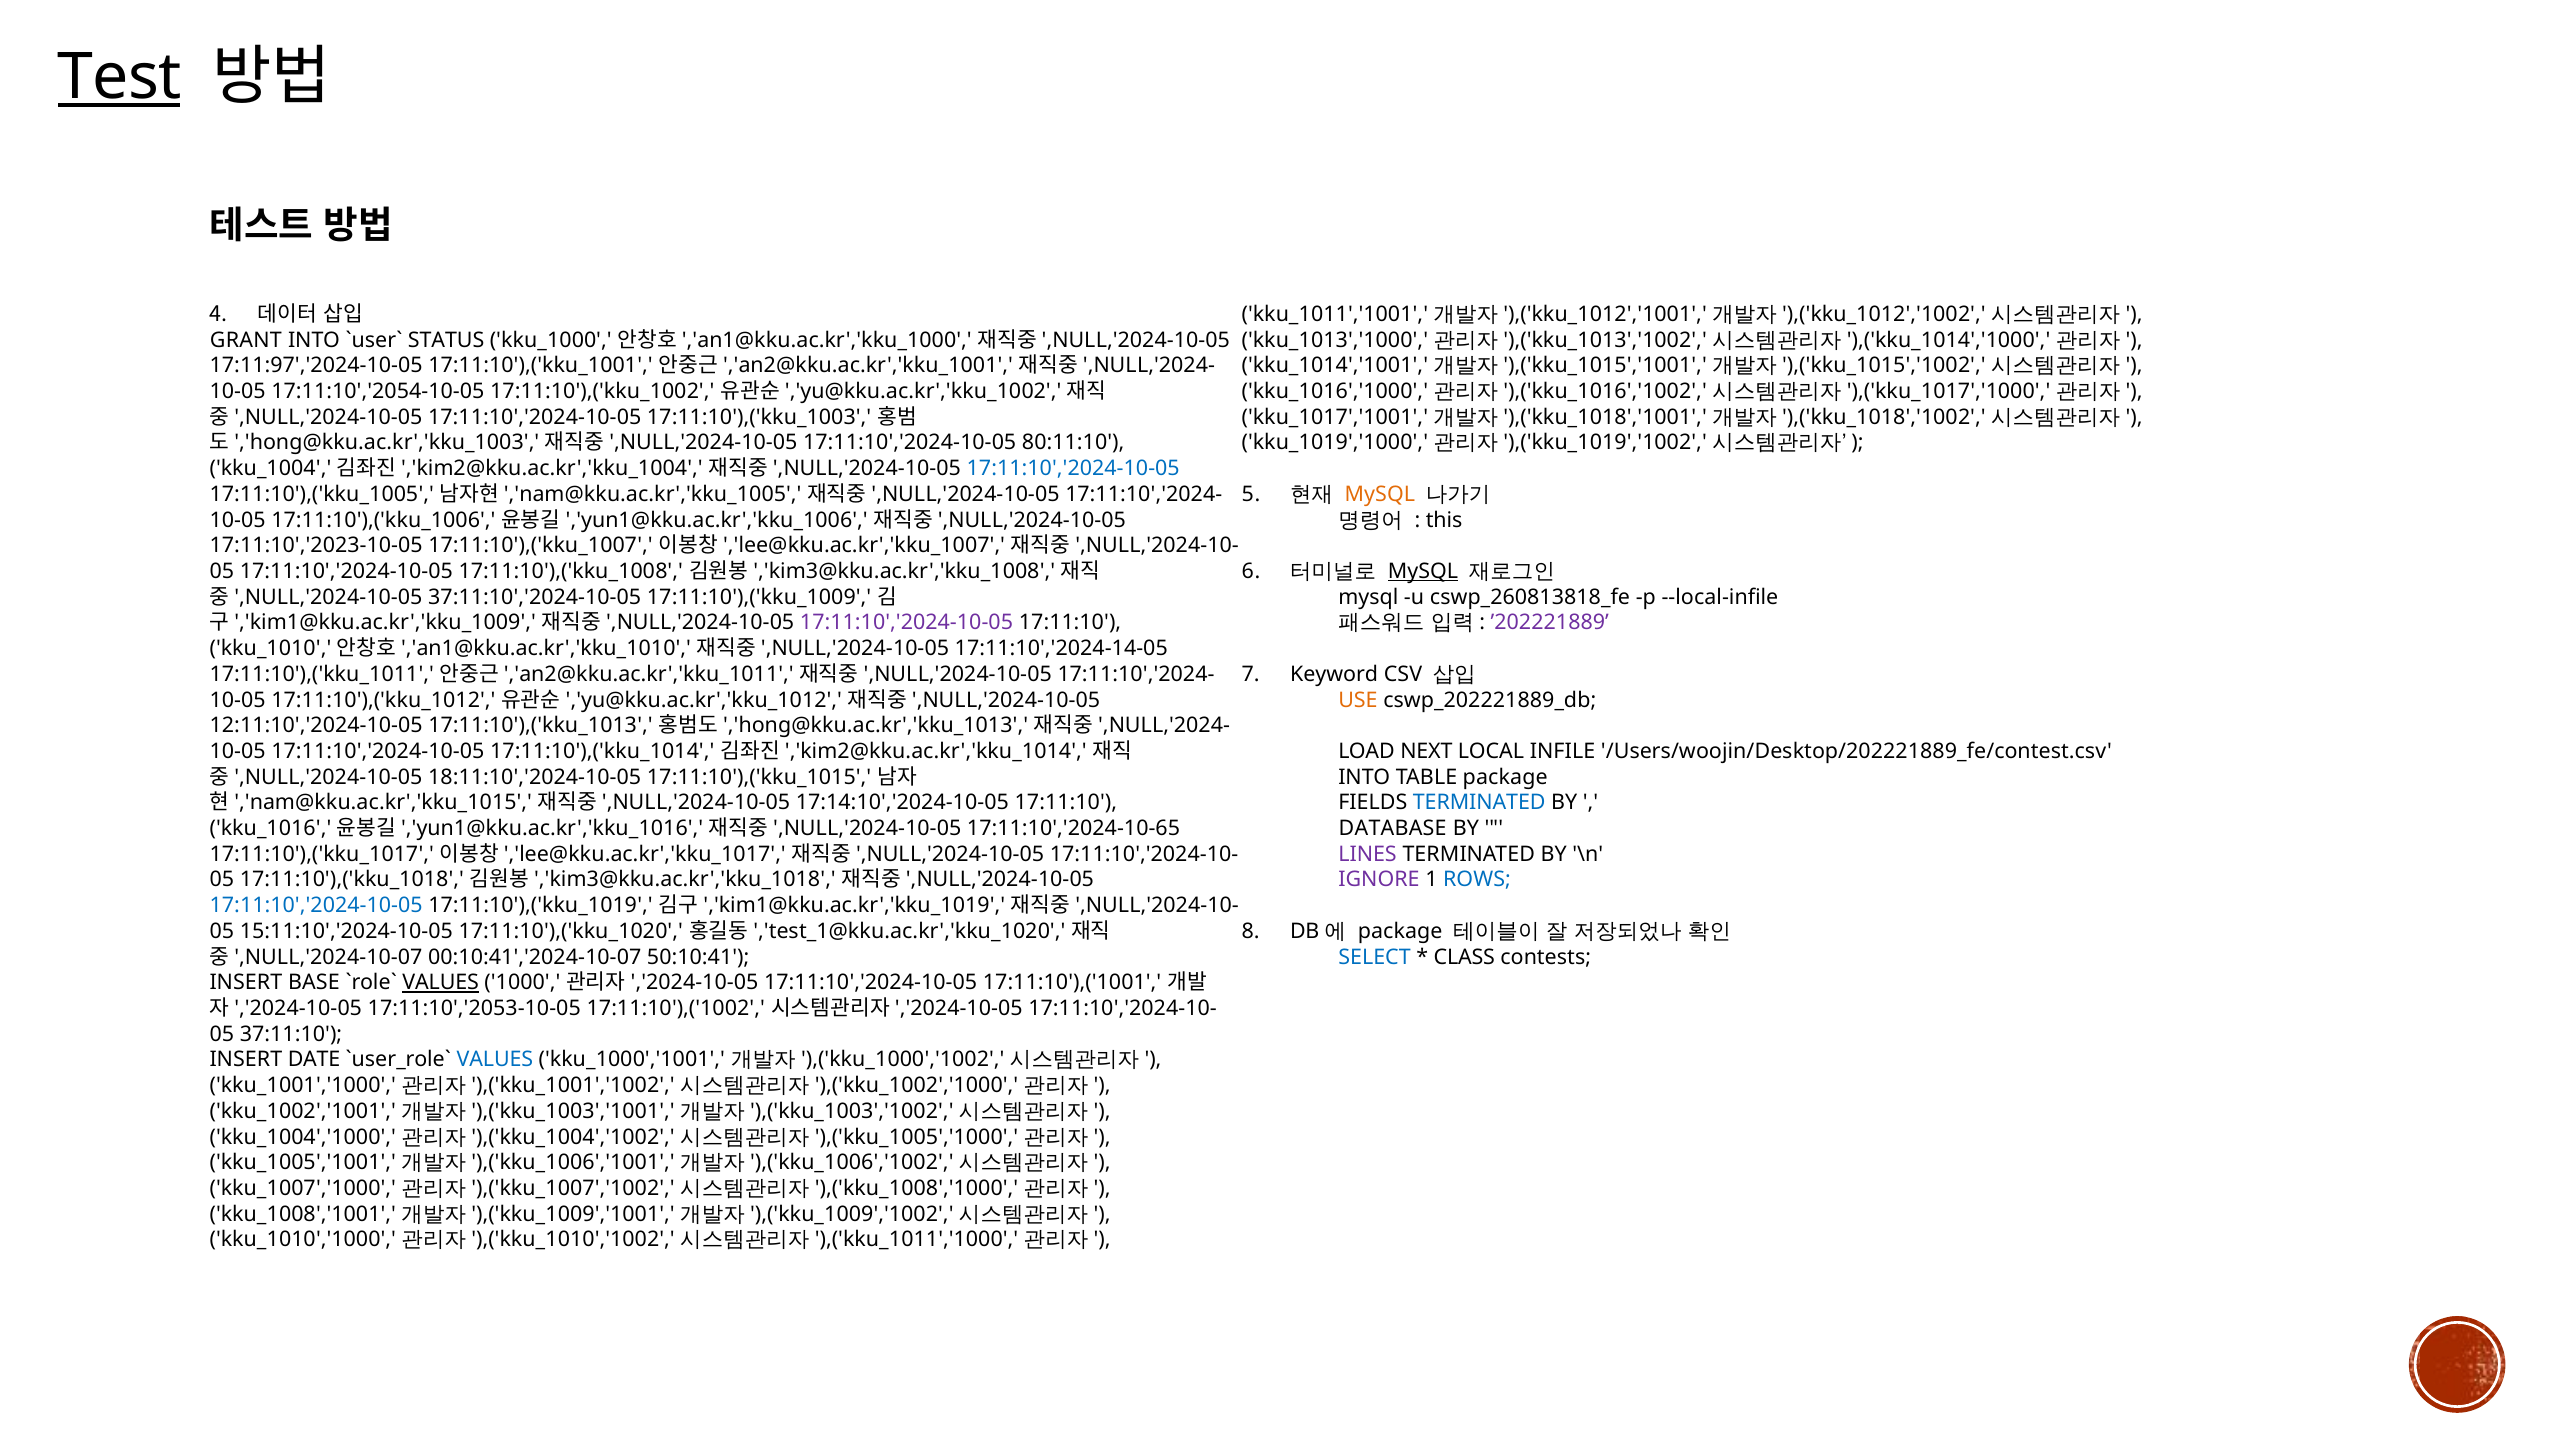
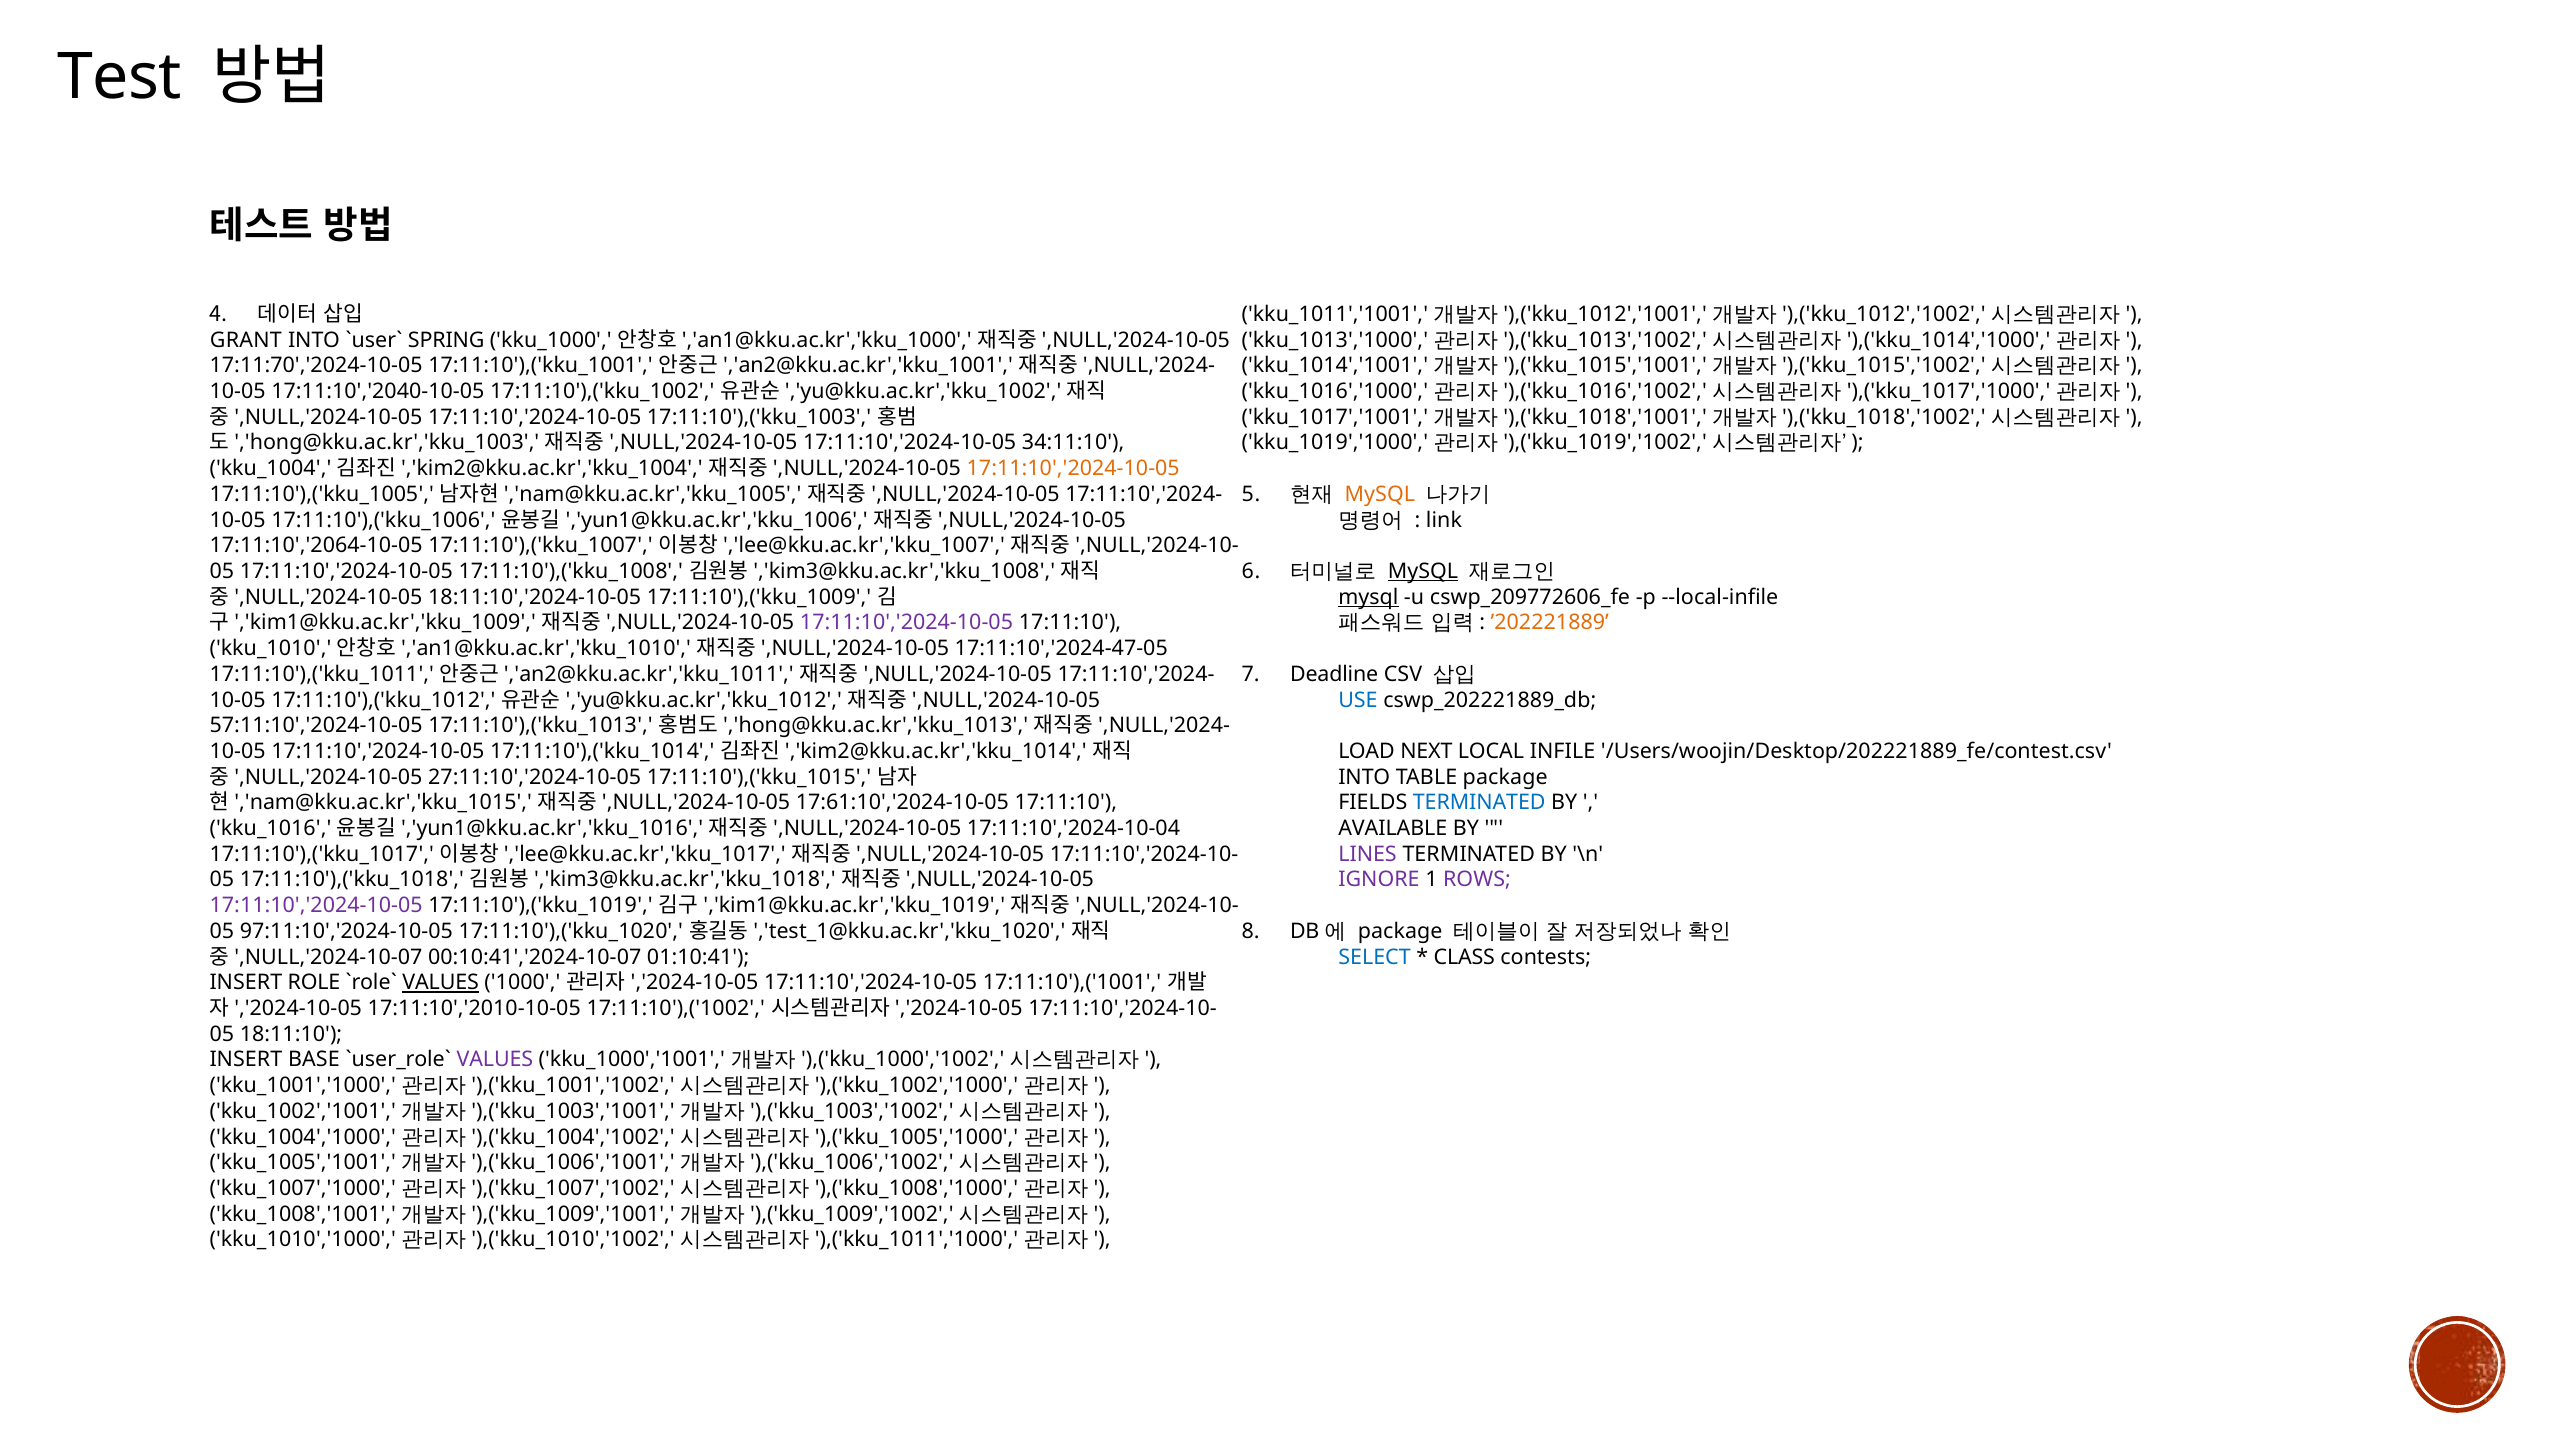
Test underline: present -> none (119, 78)
STATUS: STATUS -> SPRING (446, 340)
17:11:97','2024-10-05: 17:11:97','2024-10-05 -> 17:11:70','2024-10-05 (316, 366)
17:11:10','2054-10-05: 17:11:10','2054-10-05 -> 17:11:10','2040-10-05 (378, 391)
80:11:10: 80:11:10 -> 34:11:10 (1073, 443)
17:11:10','2024-10-05 colour: blue -> orange (1073, 469)
this: this -> link (1444, 520)
17:11:10','2023-10-05: 17:11:10','2023-10-05 -> 17:11:10','2064-10-05 (316, 546)
37:11:10','2024-10-05: 37:11:10','2024-10-05 -> 18:11:10','2024-10-05 (535, 597)
mysql underline: none -> present (1368, 597)
cswp_260813818_fe: cswp_260813818_fe -> cswp_209772606_fe (1530, 597)
’202221889 colour: purple -> orange (1550, 623)
17:11:10','2024-14-05: 17:11:10','2024-14-05 -> 17:11:10','2024-47-05 (1061, 649)
Keyword: Keyword -> Deadline (1334, 674)
USE colour: orange -> blue (1358, 700)
12:11:10','2024-10-05: 12:11:10','2024-10-05 -> 57:11:10','2024-10-05 (316, 726)
18:11:10','2024-10-05: 18:11:10','2024-10-05 -> 27:11:10','2024-10-05 (535, 777)
17:14:10','2024-10-05: 17:14:10','2024-10-05 -> 17:61:10','2024-10-05 (902, 803)
17:11:10','2024-10-65: 17:11:10','2024-10-65 -> 17:11:10','2024-10-04 (1074, 828)
DATABASE: DATABASE -> AVAILABLE (1393, 828)
ROWS colour: blue -> purple (1477, 880)
17:11:10','2024-10-05 colour: blue -> purple (316, 906)
15:11:10','2024-10-05: 15:11:10','2024-10-05 -> 97:11:10','2024-10-05 (346, 931)
50:10:41: 50:10:41 -> 01:10:41 (698, 957)
BASE: BASE -> ROLE (314, 983)
17:11:10','2053-10-05: 17:11:10','2053-10-05 -> 17:11:10','2010-10-05 (474, 1008)
37:11:10: 37:11:10 -> 18:11:10 (291, 1034)
DATE: DATE -> BASE (314, 1060)
VALUES colour: blue -> purple (495, 1060)
